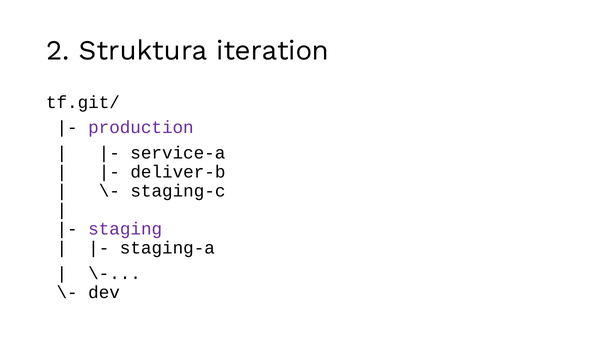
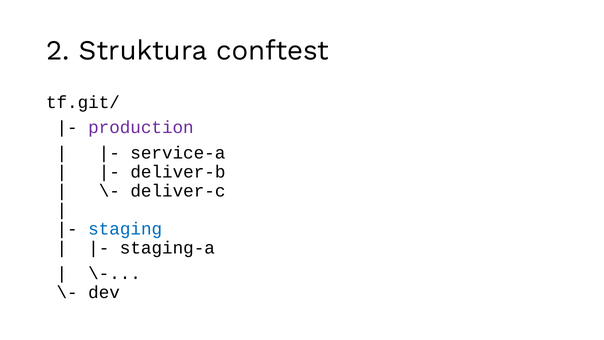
iteration: iteration -> conftest (273, 51)
staging-c: staging-c -> deliver-c (178, 191)
staging colour: purple -> blue (125, 229)
